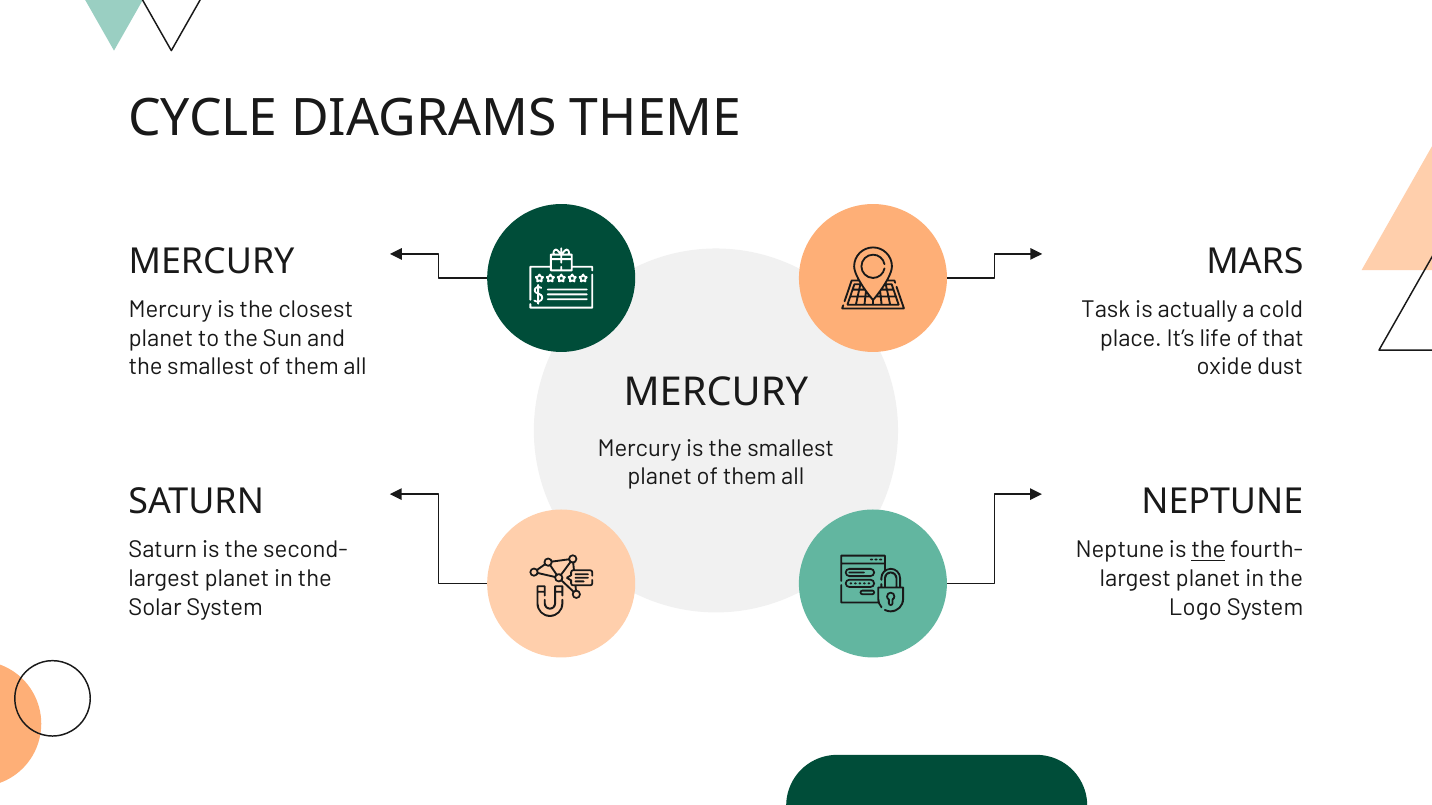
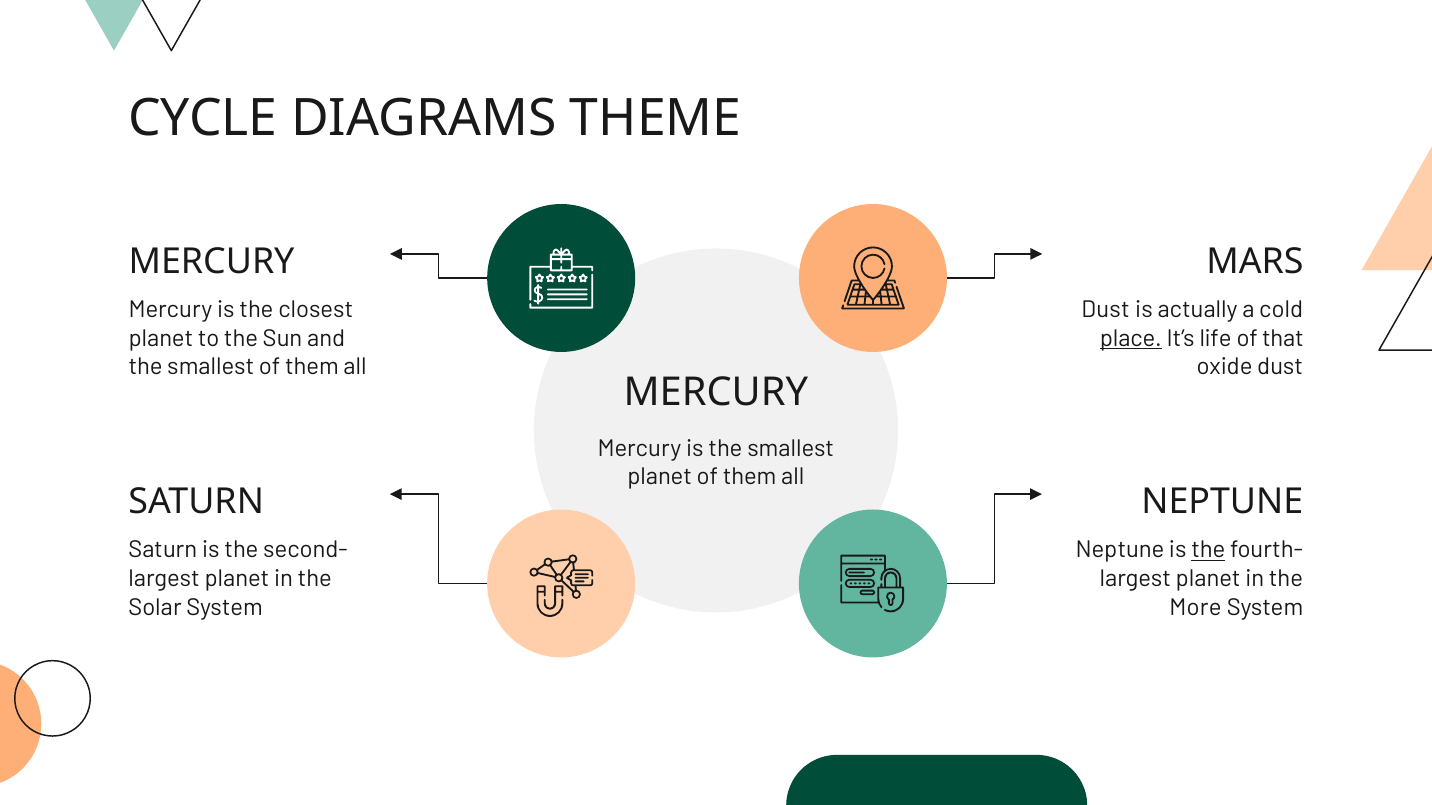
Task: Task -> Dust (1106, 310)
place underline: none -> present (1131, 339)
Logo: Logo -> More (1195, 608)
